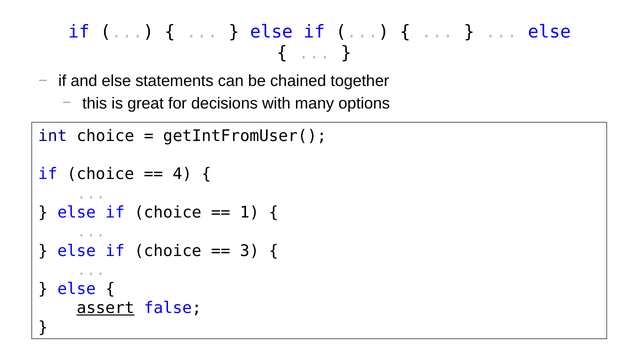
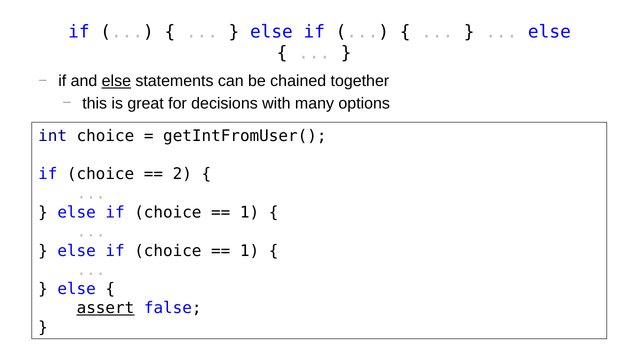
else underline: none -> present (116, 81)
4: 4 -> 2 (182, 174)
3: 3 -> 1 (250, 251)
